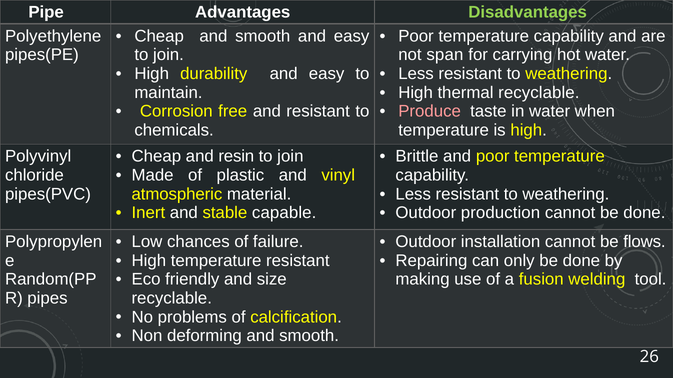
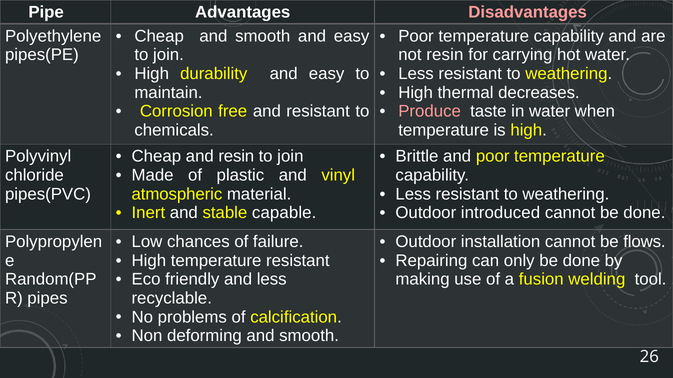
Disadvantages colour: light green -> pink (528, 12)
not span: span -> resin (445, 55)
thermal recyclable: recyclable -> decreases (539, 93)
production: production -> introduced (500, 213)
and size: size -> less (272, 280)
